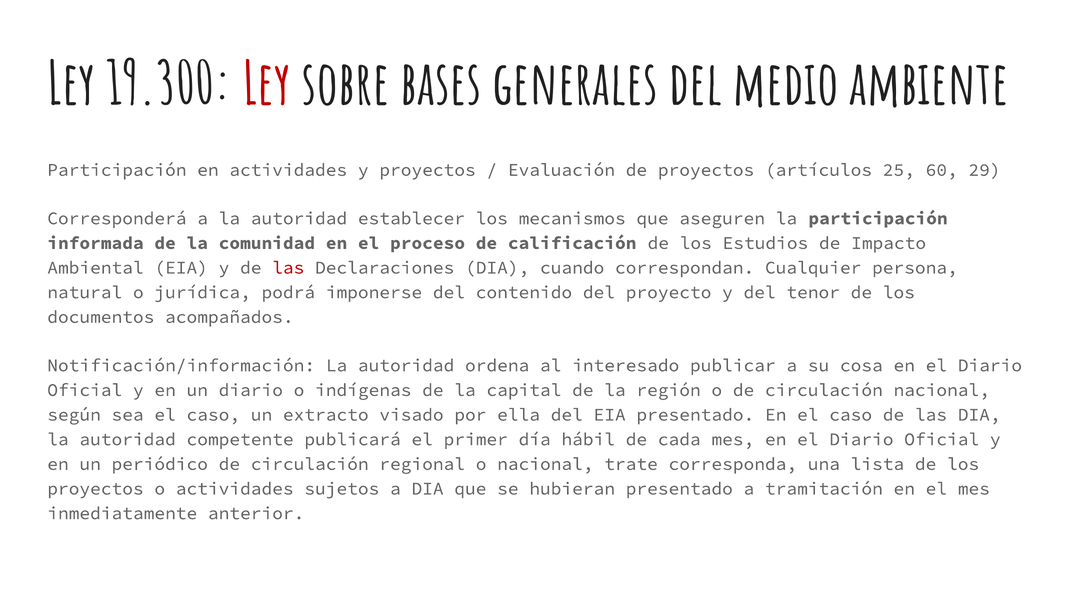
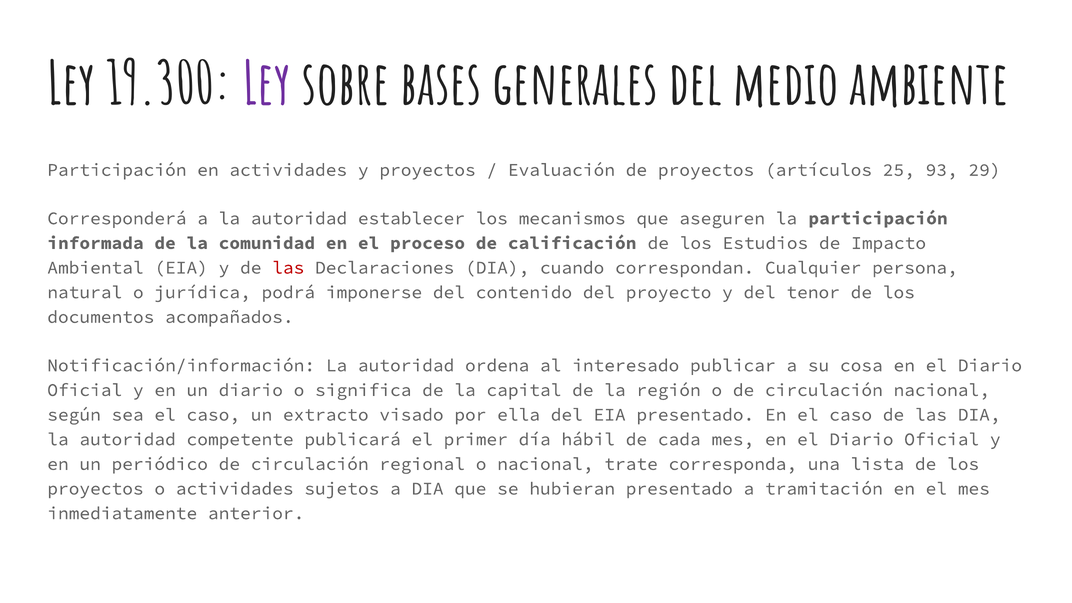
Ley colour: red -> purple (267, 85)
60: 60 -> 93 (942, 170)
indígenas: indígenas -> significa (363, 390)
